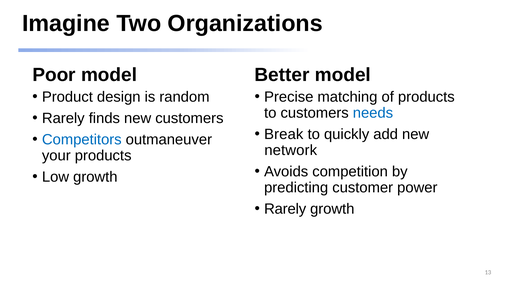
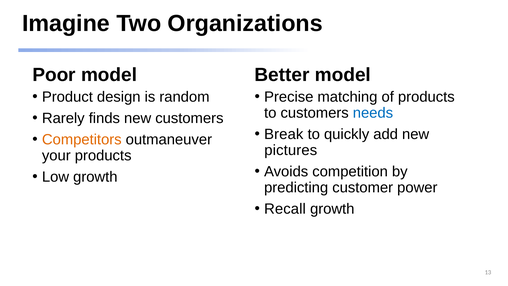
Competitors colour: blue -> orange (82, 139)
network: network -> pictures (291, 150)
Rarely: Rarely -> Recall (285, 209)
